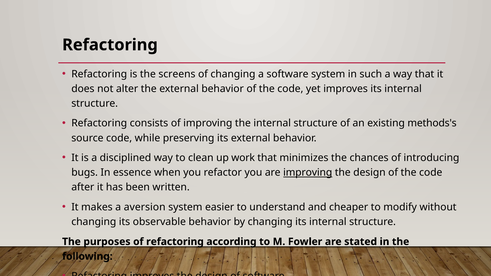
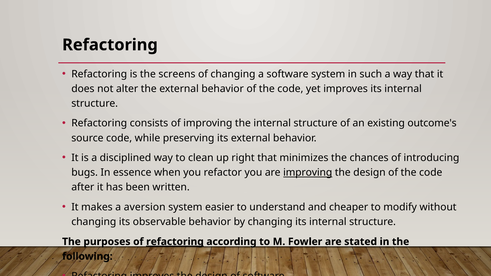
methods's: methods's -> outcome's (432, 123)
work: work -> right (243, 158)
refactoring underline: none -> present (175, 242)
